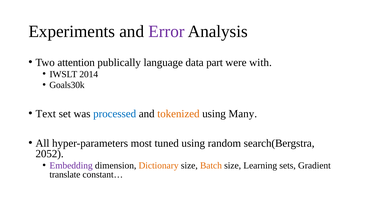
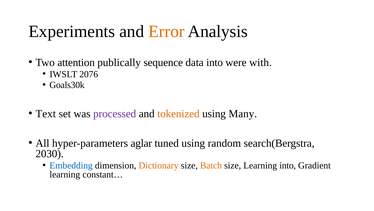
Error colour: purple -> orange (166, 31)
language: language -> sequence (163, 62)
data part: part -> into (215, 62)
2014: 2014 -> 2076 (89, 74)
processed colour: blue -> purple (115, 113)
most: most -> aglar (141, 143)
2052: 2052 -> 2030 (50, 153)
Embedding colour: purple -> blue (71, 165)
Learning sets: sets -> into (288, 165)
translate: translate -> learning (65, 174)
